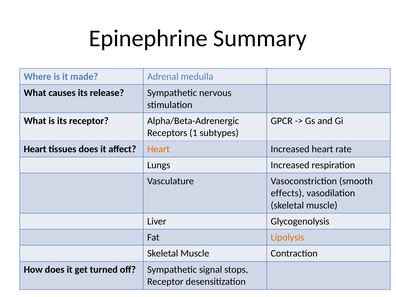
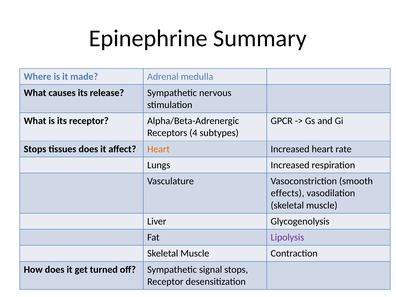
1: 1 -> 4 (193, 133)
Heart: Heart -> Stops (35, 149)
Lipolysis colour: orange -> purple (287, 237)
